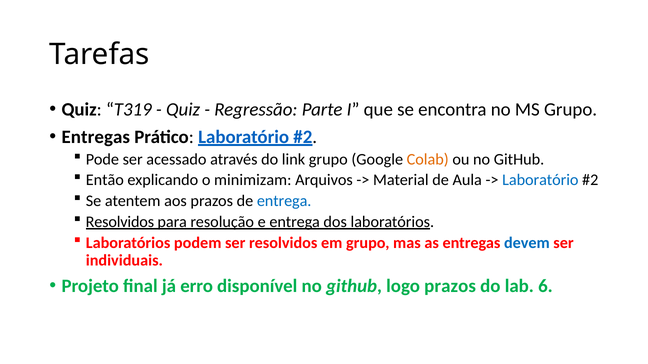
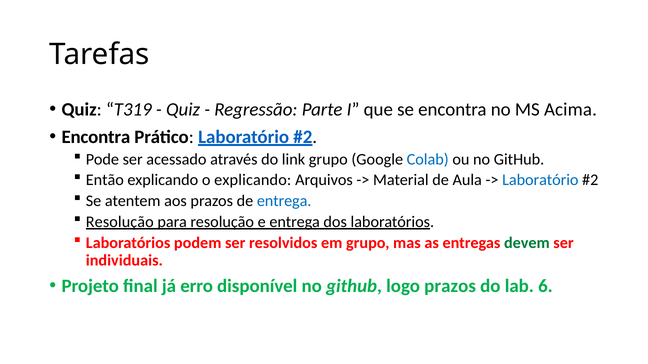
MS Grupo: Grupo -> Acima (570, 110)
Entregas: Entregas -> Encontra (96, 137)
Colab colour: orange -> blue (428, 159)
o minimizam: minimizam -> explicando (253, 180)
Resolvidos: Resolvidos -> Resolução (120, 222)
devem colour: blue -> green (527, 243)
